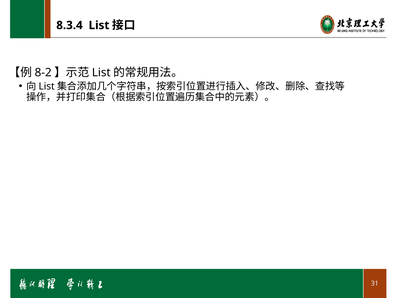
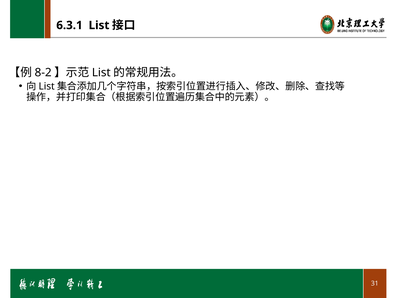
8.3.4: 8.3.4 -> 6.3.1 (69, 25)
